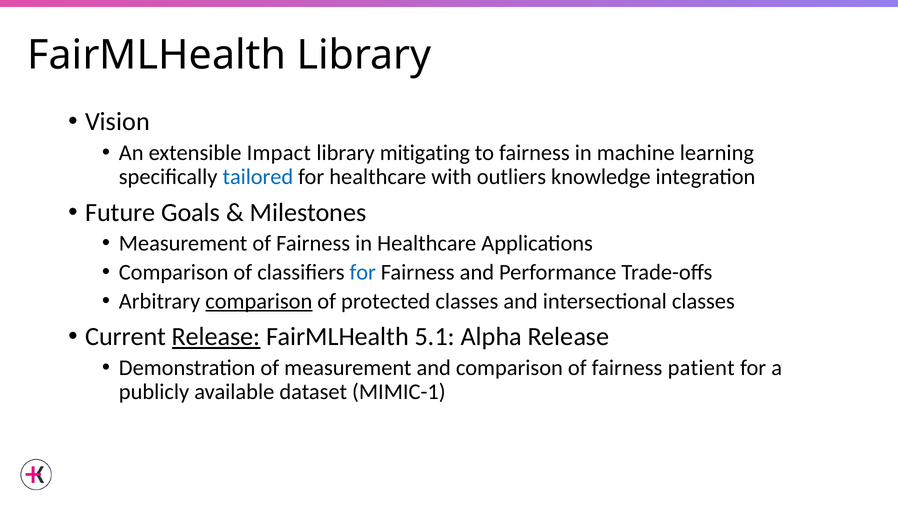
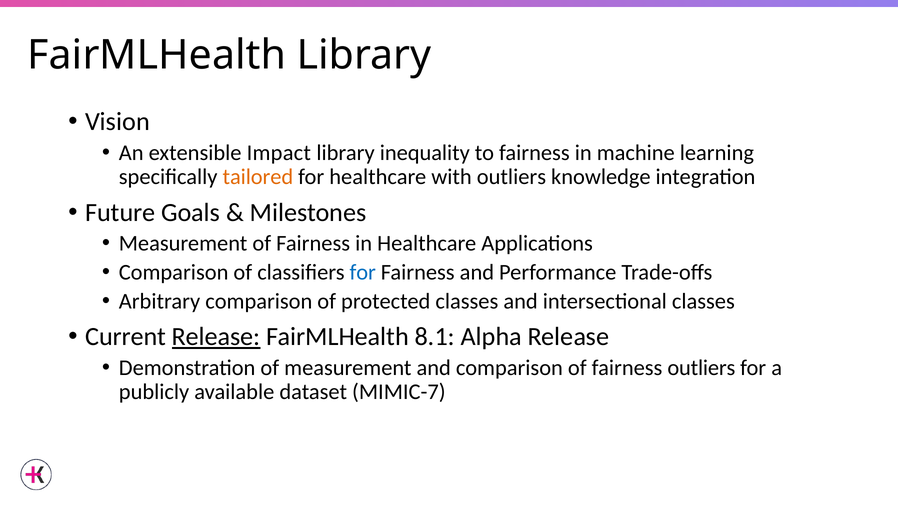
mitigating: mitigating -> inequality (425, 153)
tailored colour: blue -> orange (258, 177)
comparison underline: present -> none (259, 301)
5.1: 5.1 -> 8.1 (435, 337)
fairness patient: patient -> outliers (701, 368)
MIMIC-1: MIMIC-1 -> MIMIC-7 (399, 392)
